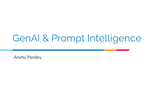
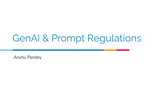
Intelligence: Intelligence -> Regulations (114, 38)
